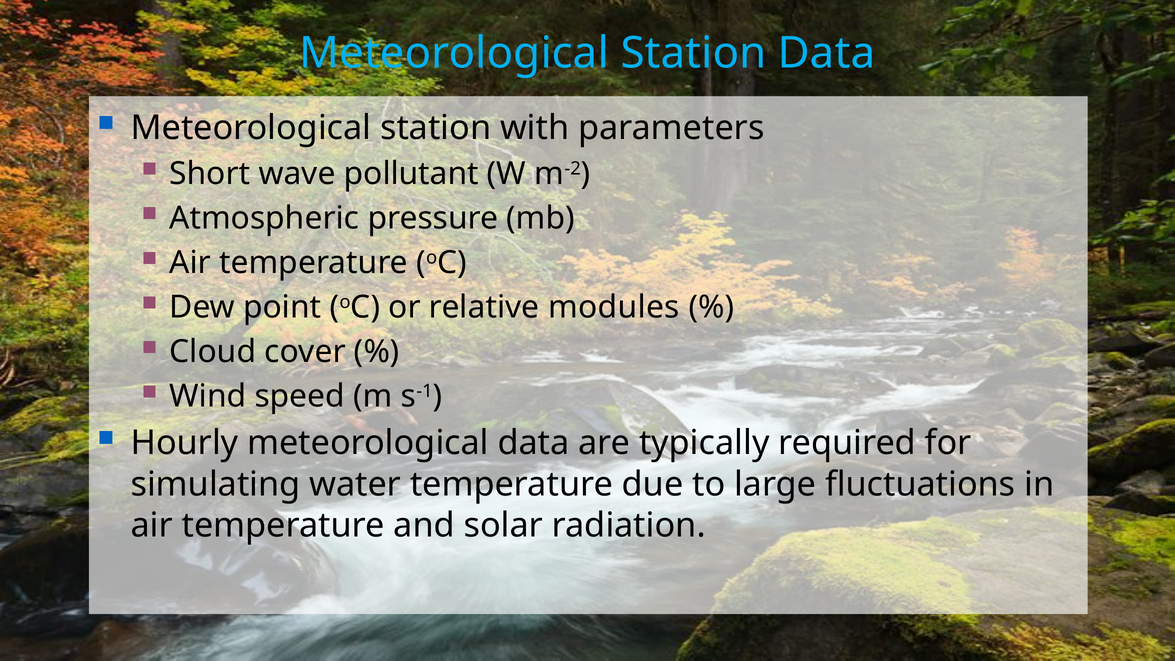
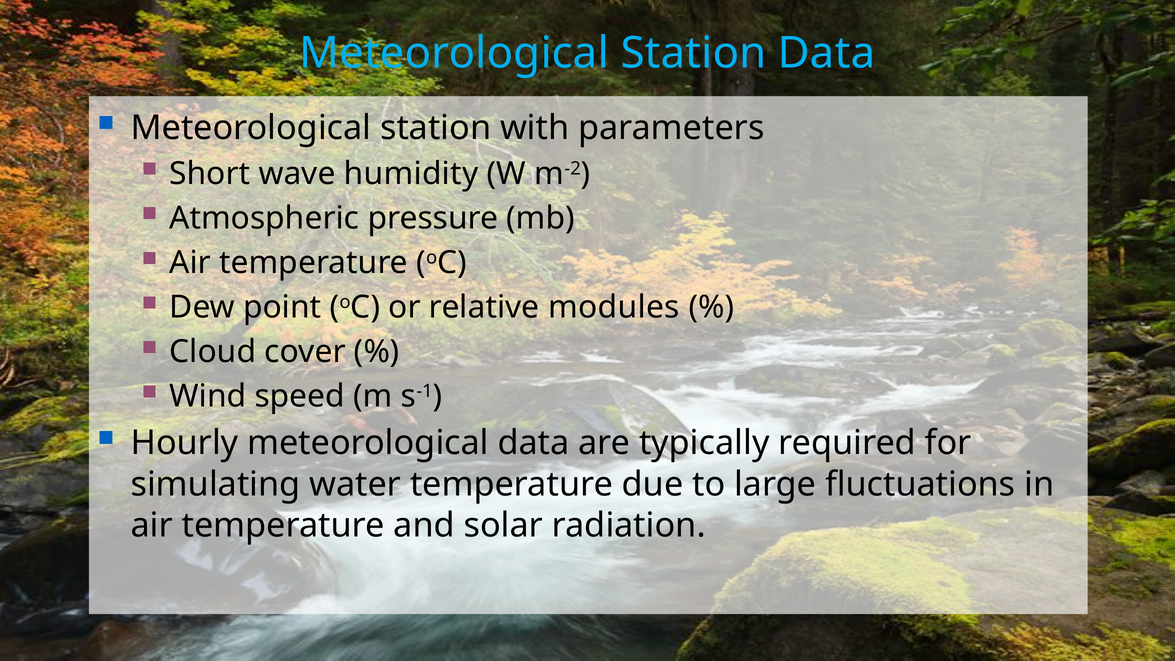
pollutant: pollutant -> humidity (411, 174)
